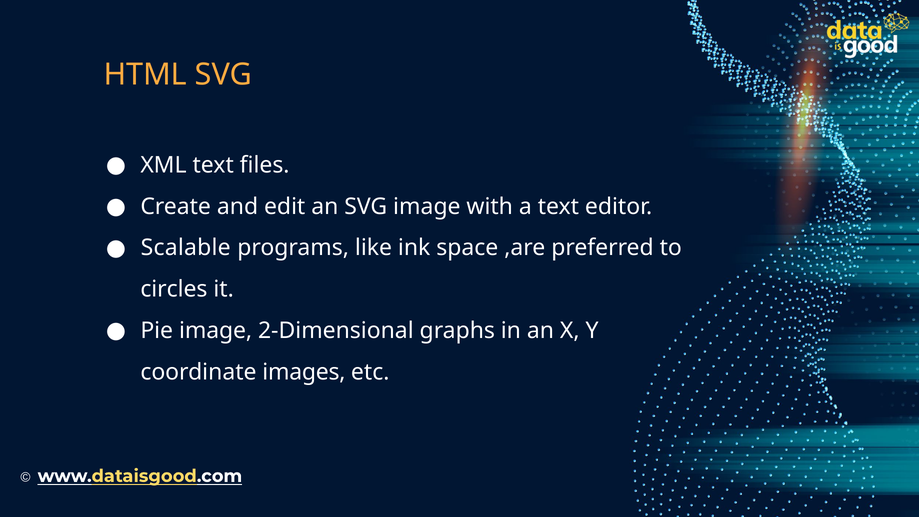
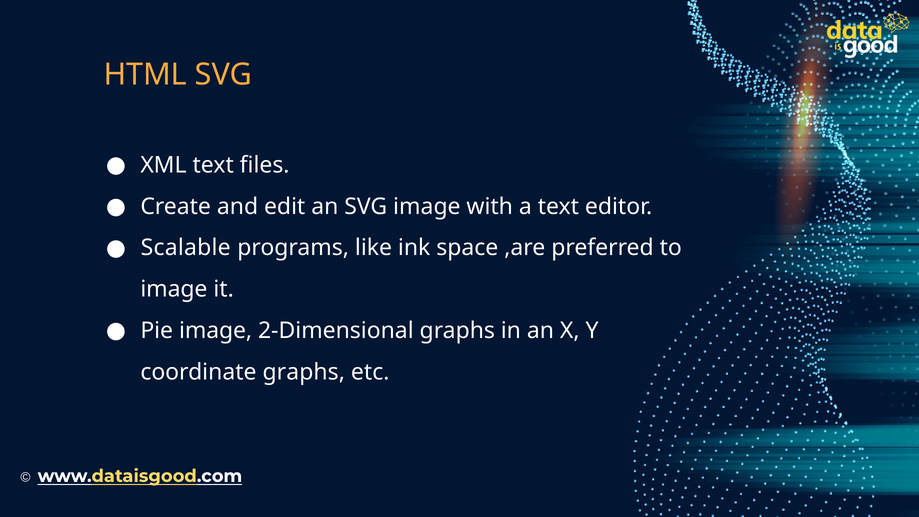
circles: circles -> image (174, 289)
coordinate images: images -> graphs (304, 372)
